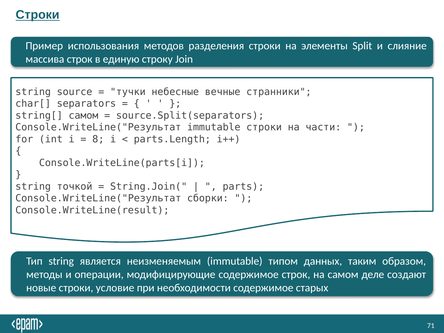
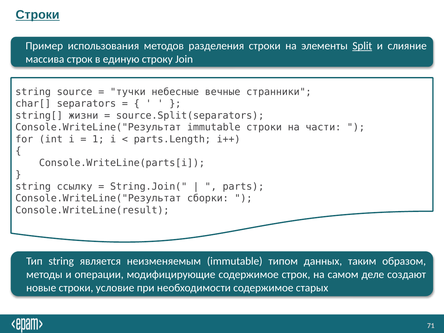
Split underline: none -> present (362, 46)
string[ самом: самом -> жизни (83, 116)
8: 8 -> 1 (98, 139)
точкой: точкой -> ссылку (75, 187)
